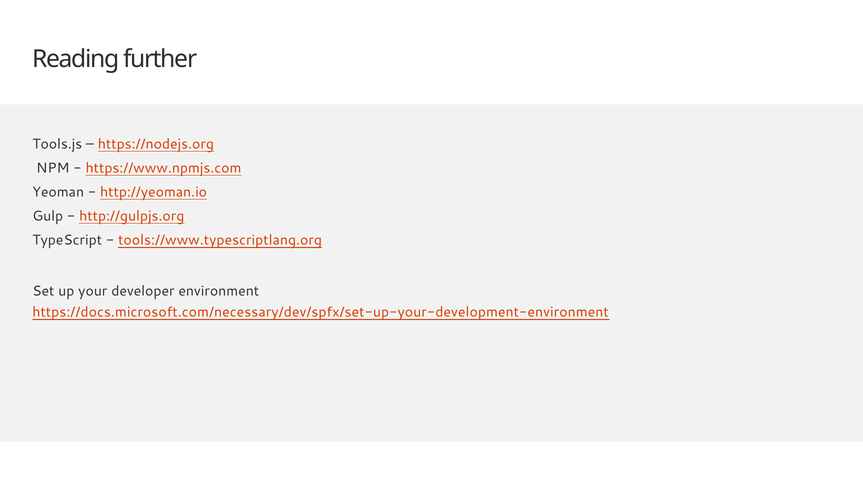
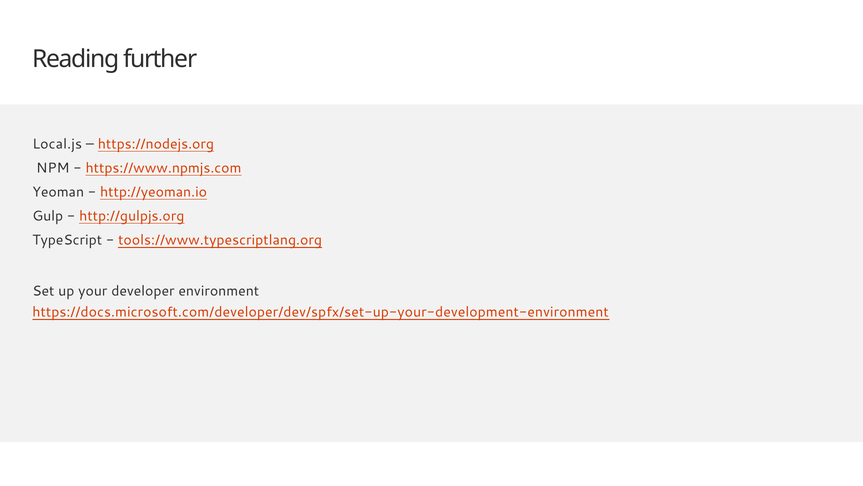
Tools.js: Tools.js -> Local.js (57, 144)
https://docs.microsoft.com/necessary/dev/spfx/set-up-your-development-environment: https://docs.microsoft.com/necessary/dev/spfx/set-up-your-development-environment -> https://docs.microsoft.com/developer/dev/spfx/set-up-your-development-environment (321, 312)
